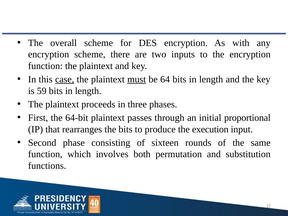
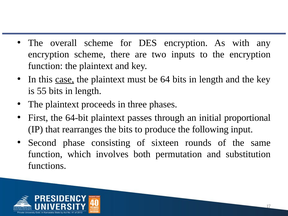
must underline: present -> none (137, 79)
59: 59 -> 55 (42, 91)
execution: execution -> following (210, 129)
